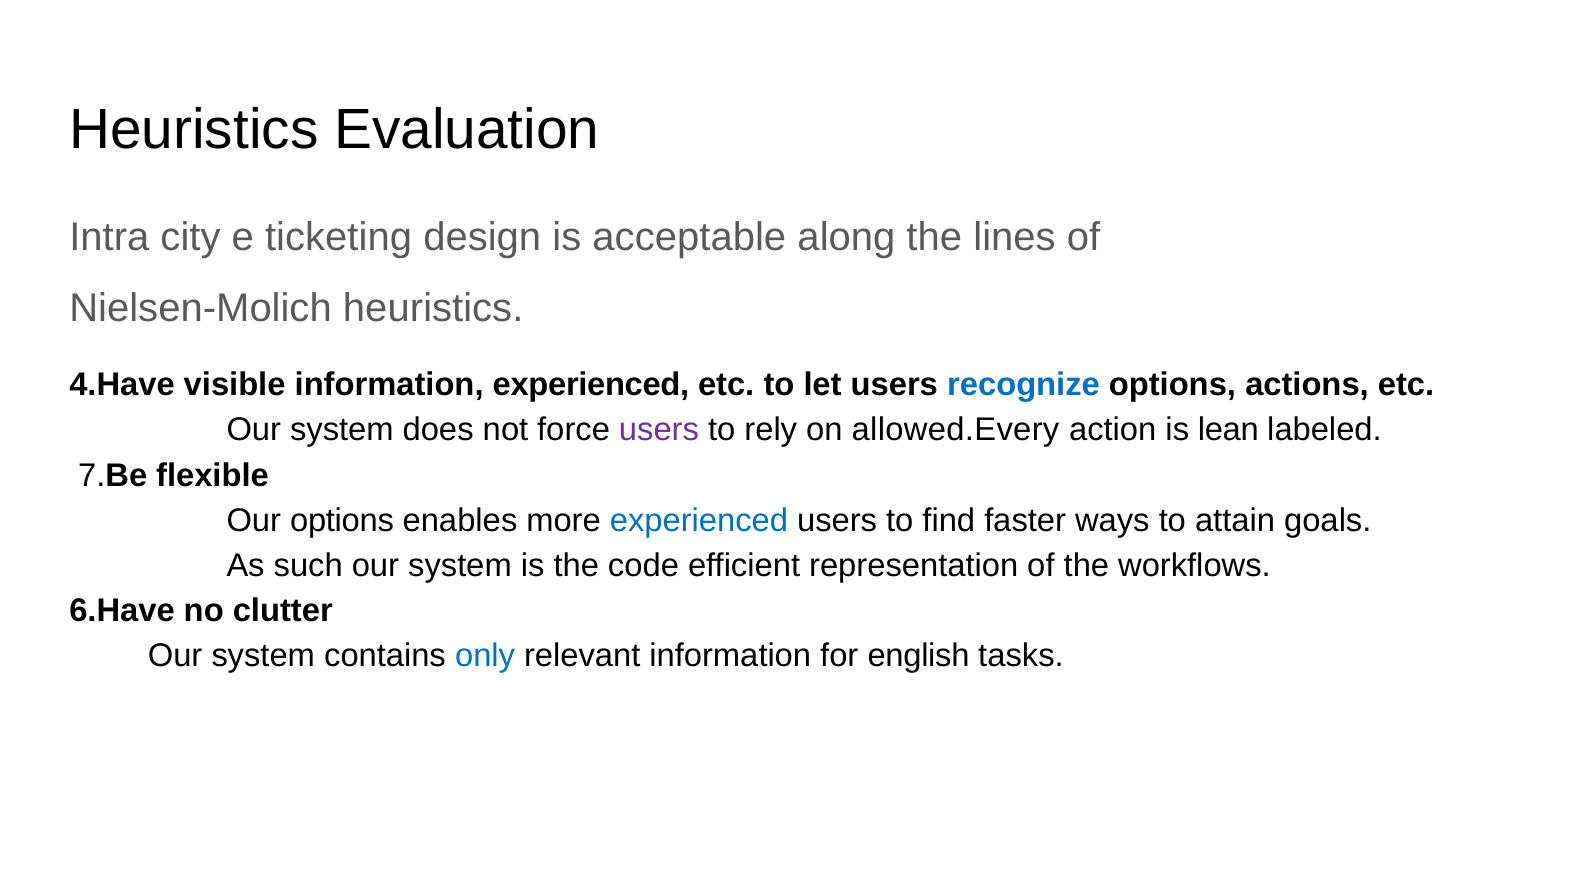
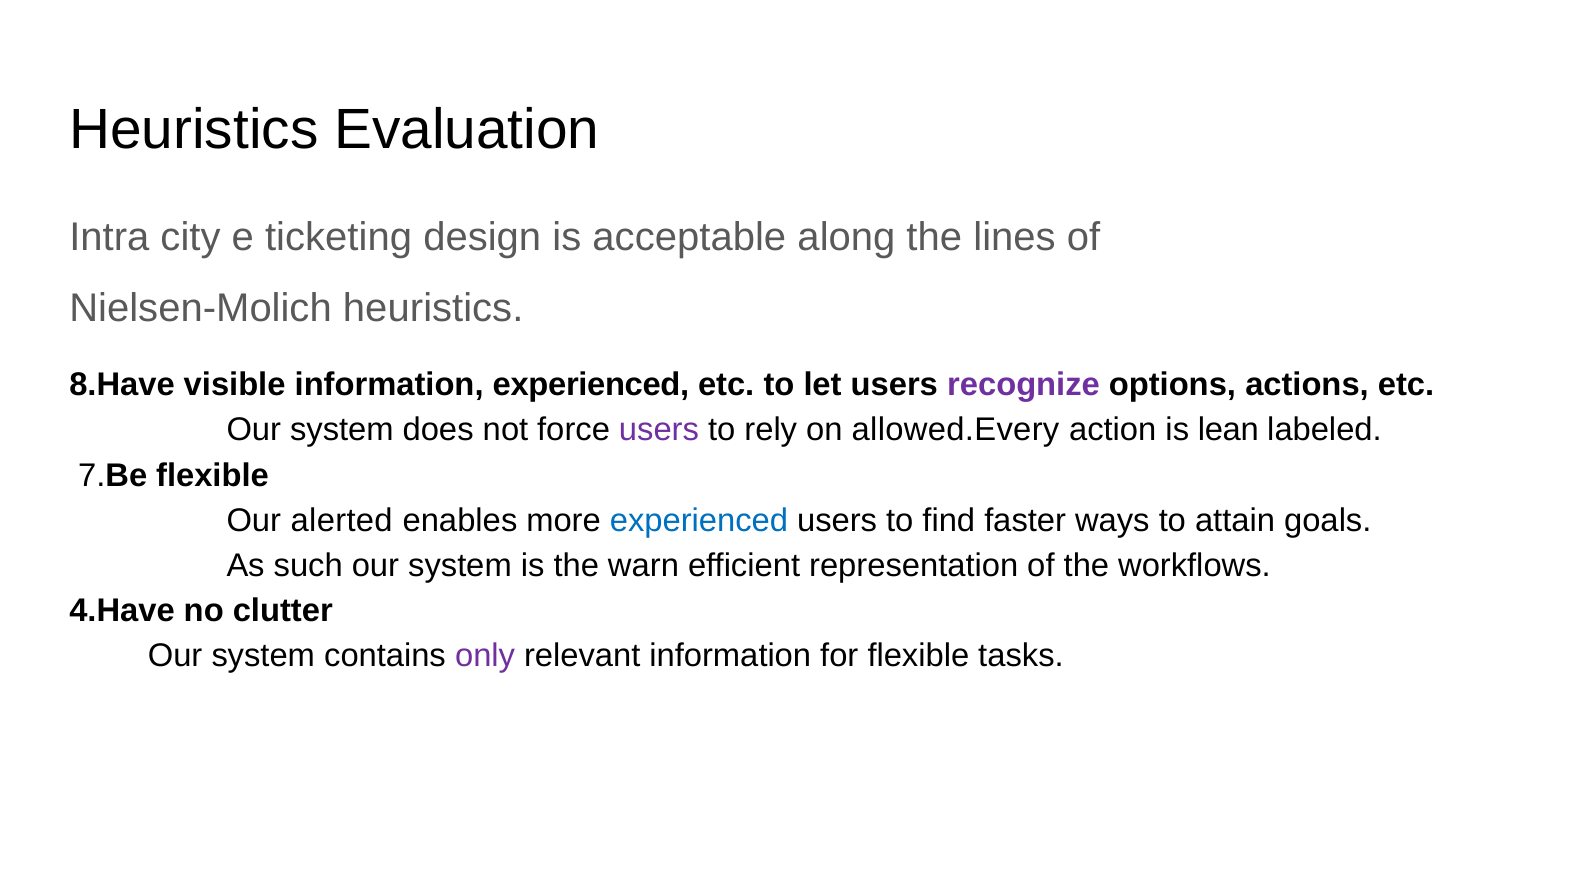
4.Have: 4.Have -> 8.Have (122, 385)
recognize colour: blue -> purple (1023, 385)
Our options: options -> alerted (342, 521)
code: code -> warn (643, 566)
6.Have: 6.Have -> 4.Have (122, 611)
only colour: blue -> purple (485, 656)
for english: english -> flexible (918, 656)
